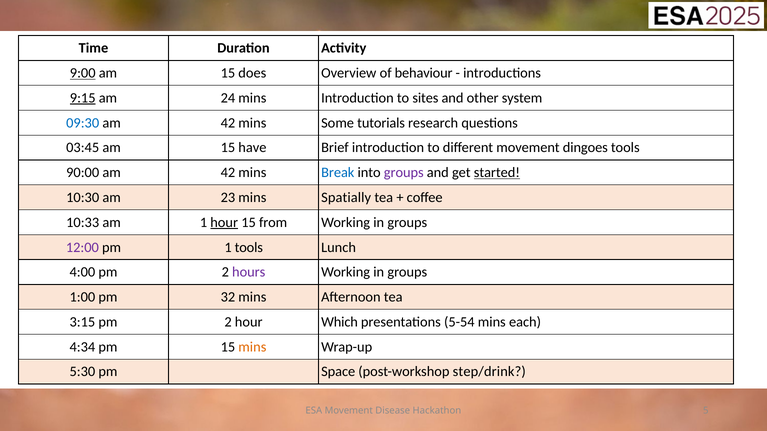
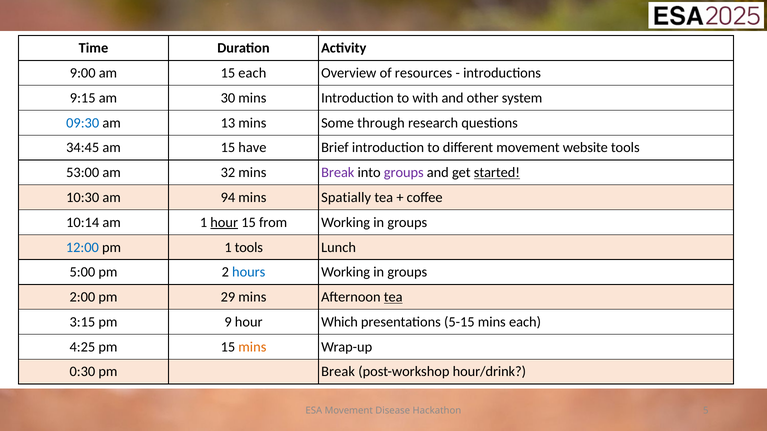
9:00 underline: present -> none (83, 73)
15 does: does -> each (252, 73)
behaviour: behaviour -> resources (424, 73)
9:15 underline: present -> none (83, 98)
24: 24 -> 30 (228, 98)
sites: sites -> with (425, 98)
42: 42 -> 13 (228, 123)
tutorials: tutorials -> through (381, 123)
03:45: 03:45 -> 34:45 (83, 148)
dingoes: dingoes -> website (585, 148)
90:00: 90:00 -> 53:00 (83, 173)
42: 42 -> 32 (228, 173)
Break colour: blue -> purple (338, 173)
23: 23 -> 94 (228, 198)
10:33: 10:33 -> 10:14 (83, 223)
12:00 colour: purple -> blue (82, 248)
4:00: 4:00 -> 5:00 (82, 272)
hours colour: purple -> blue (249, 272)
1:00: 1:00 -> 2:00 (82, 297)
32: 32 -> 29 (228, 297)
tea underline: none -> present (393, 297)
3:15 pm 2: 2 -> 9 (228, 322)
5-54: 5-54 -> 5-15 (459, 322)
4:34: 4:34 -> 4:25 (82, 347)
5:30: 5:30 -> 0:30 (82, 372)
pm Space: Space -> Break (338, 372)
step/drink: step/drink -> hour/drink (489, 372)
